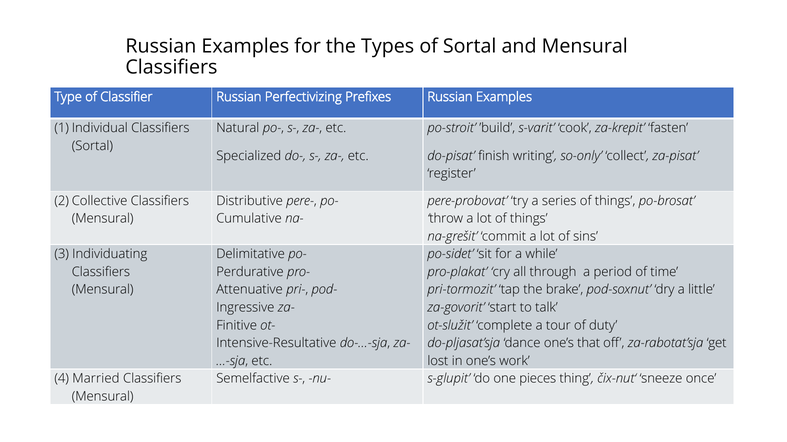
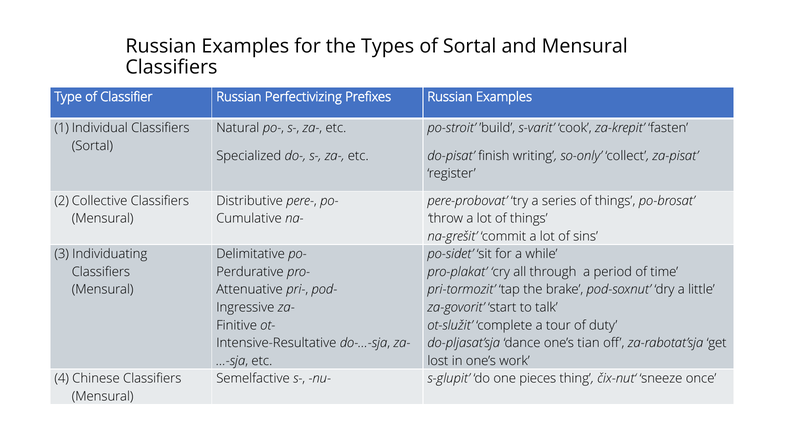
that: that -> tian (589, 344)
Married: Married -> Chinese (96, 379)
